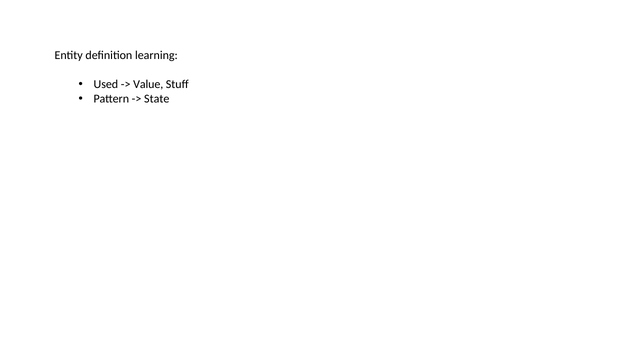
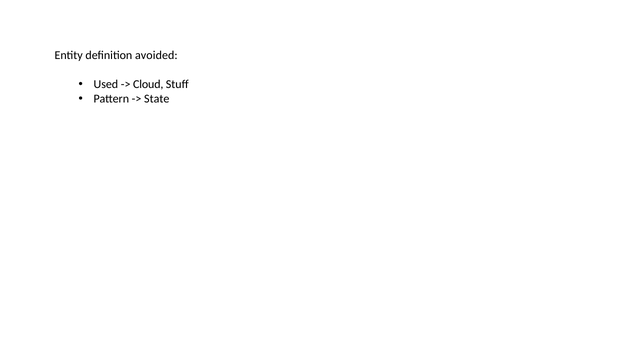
learning: learning -> avoided (156, 56)
Value: Value -> Cloud (148, 84)
